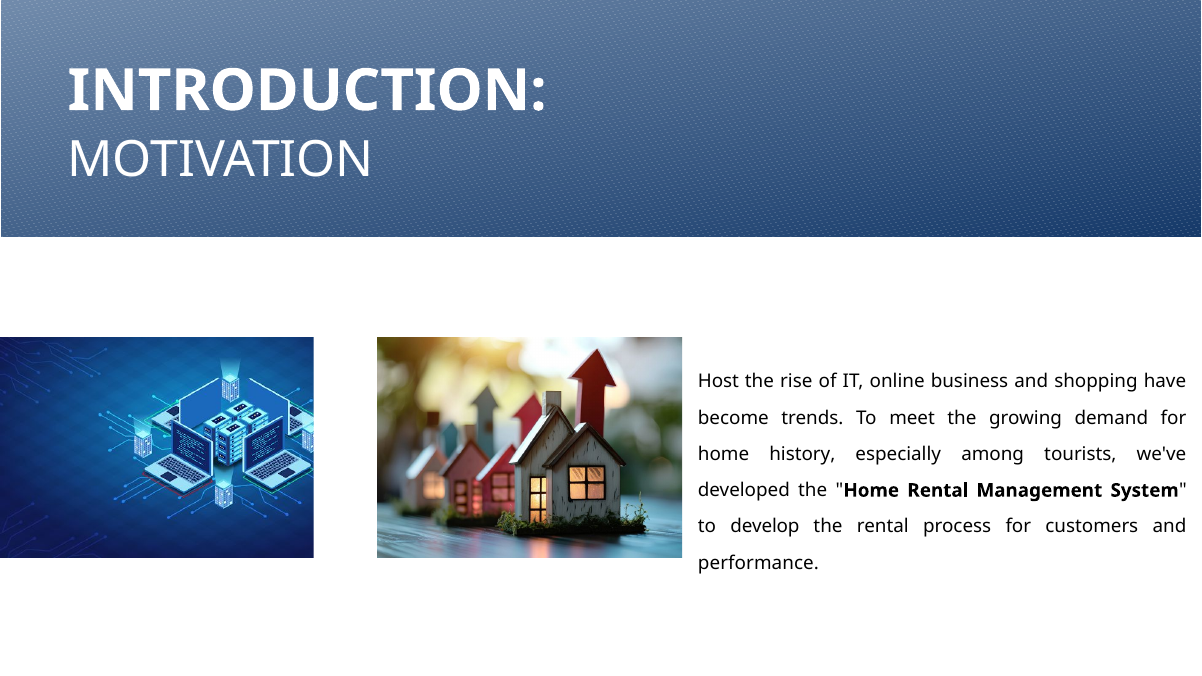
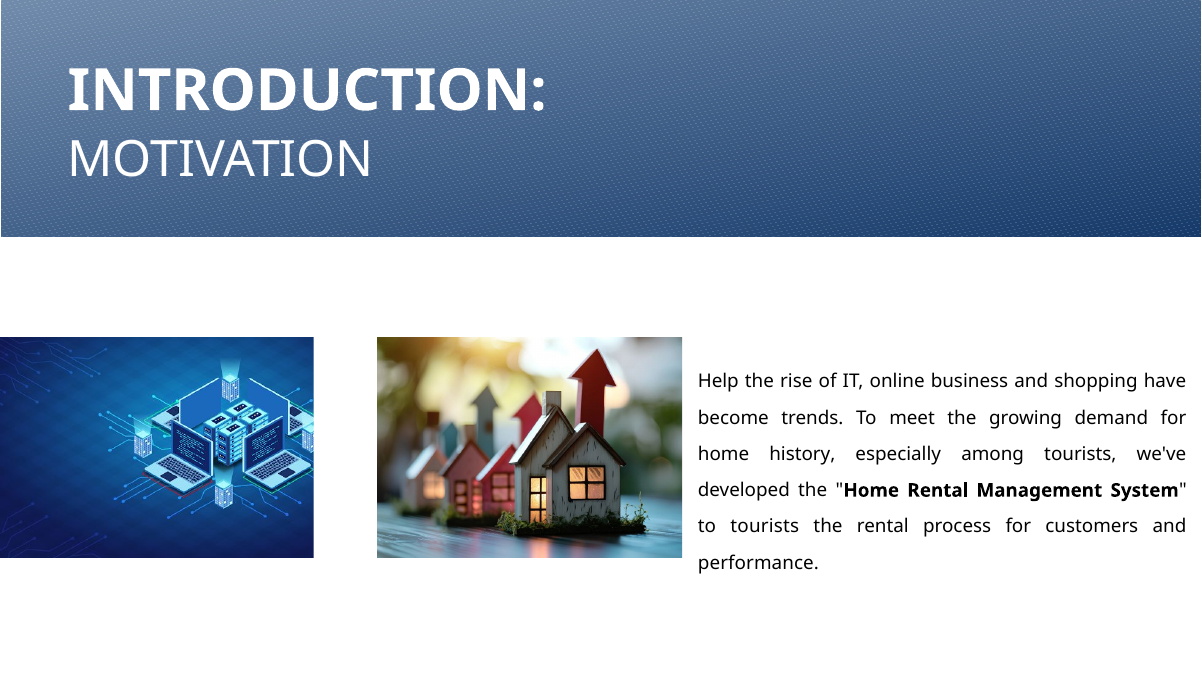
Host: Host -> Help (718, 382)
to develop: develop -> tourists (765, 527)
